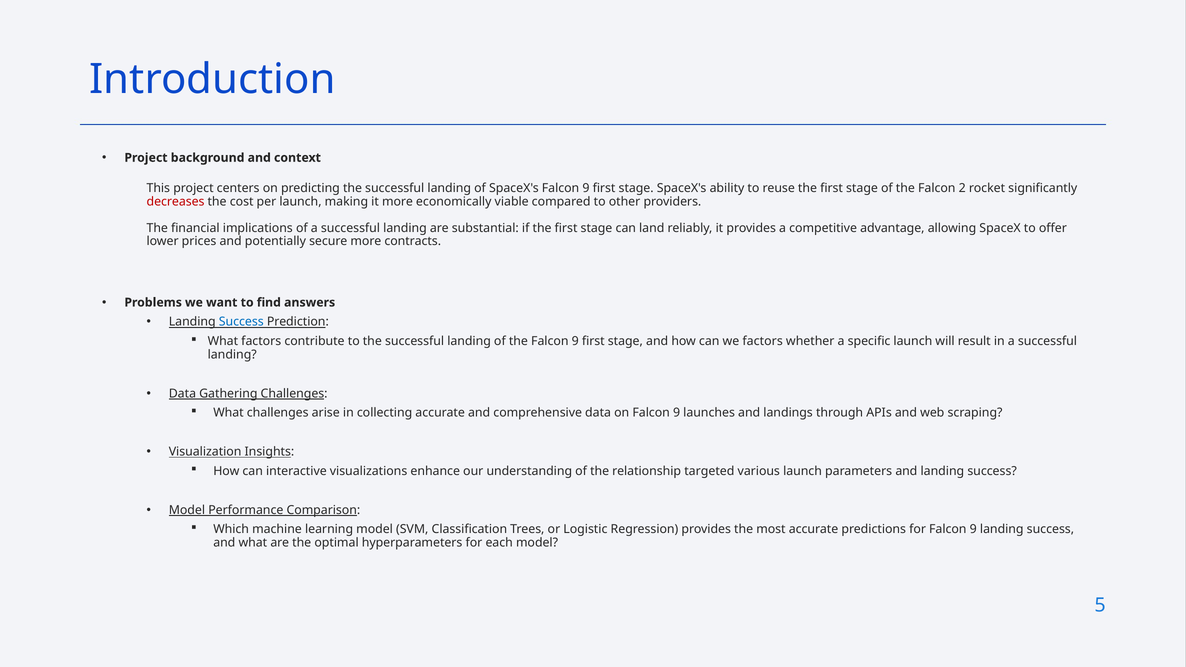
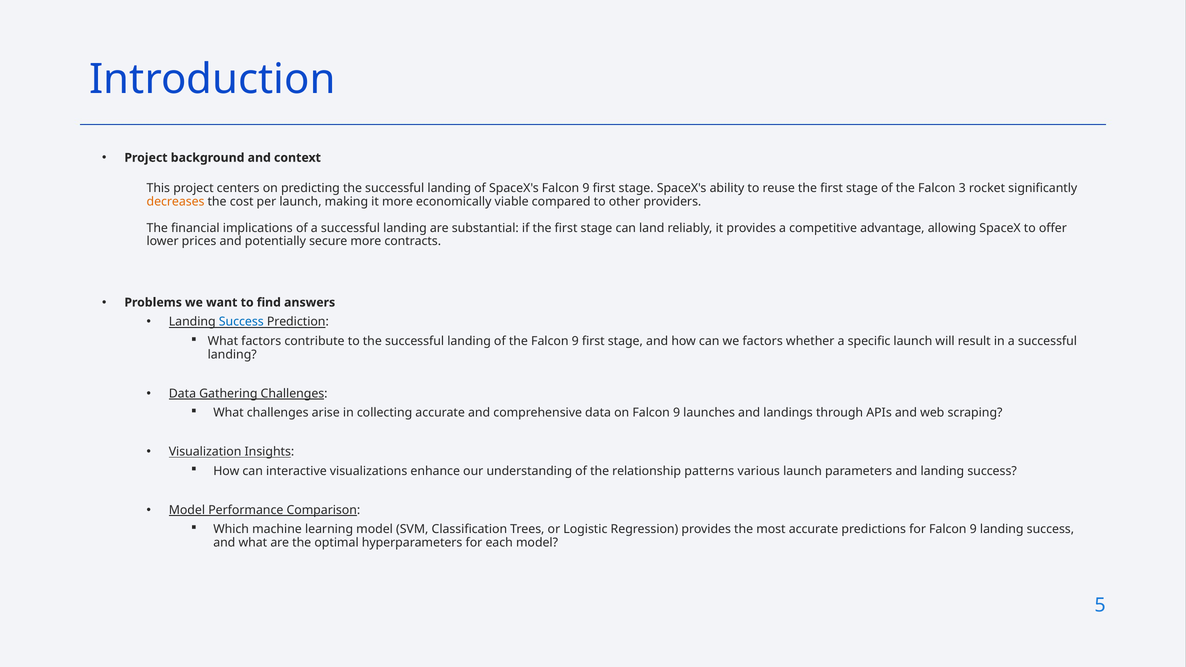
2: 2 -> 3 (962, 188)
decreases colour: red -> orange (176, 202)
targeted: targeted -> patterns (709, 471)
